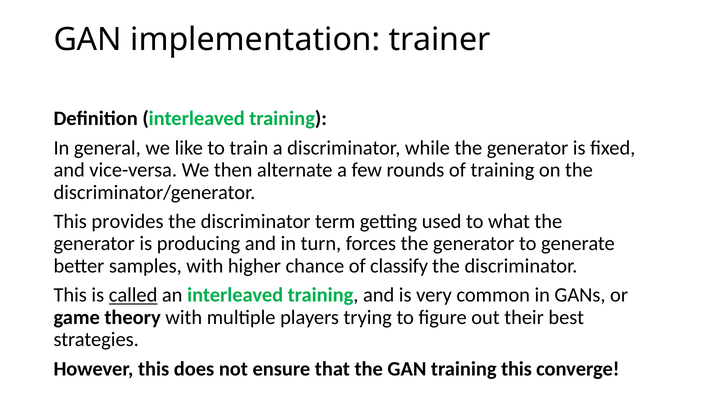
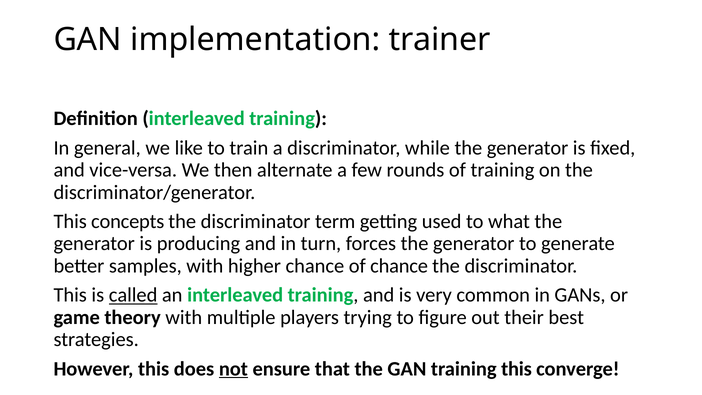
provides: provides -> concepts (128, 222)
of classify: classify -> chance (399, 266)
not underline: none -> present (233, 369)
